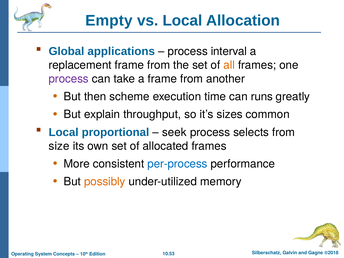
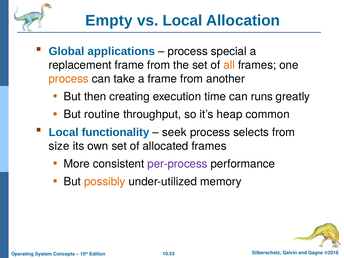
interval: interval -> special (229, 51)
process colour: purple -> orange (69, 79)
scheme: scheme -> creating (130, 97)
explain: explain -> routine (102, 114)
sizes: sizes -> heap (230, 114)
proportional: proportional -> functionality (115, 132)
per-process colour: blue -> purple (177, 164)
